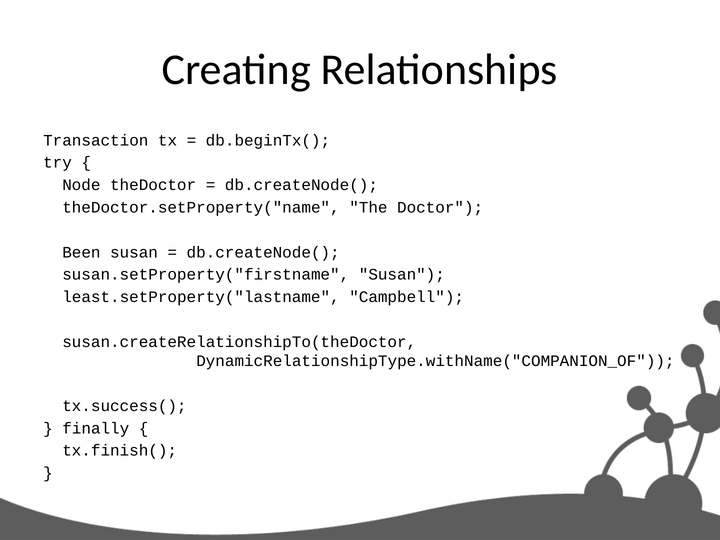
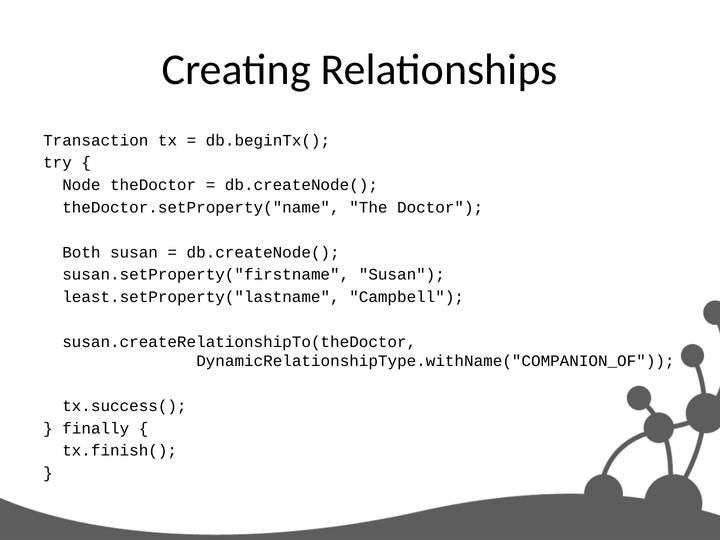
Been: Been -> Both (81, 252)
